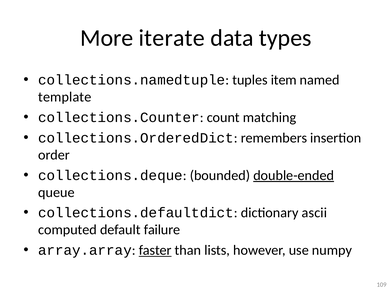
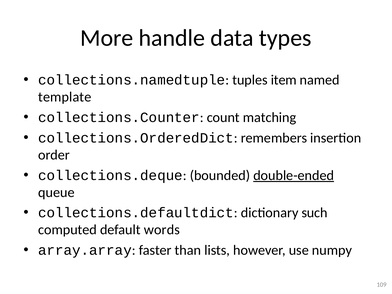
iterate: iterate -> handle (172, 38)
ascii: ascii -> such (315, 213)
failure: failure -> words (162, 230)
faster underline: present -> none (155, 250)
